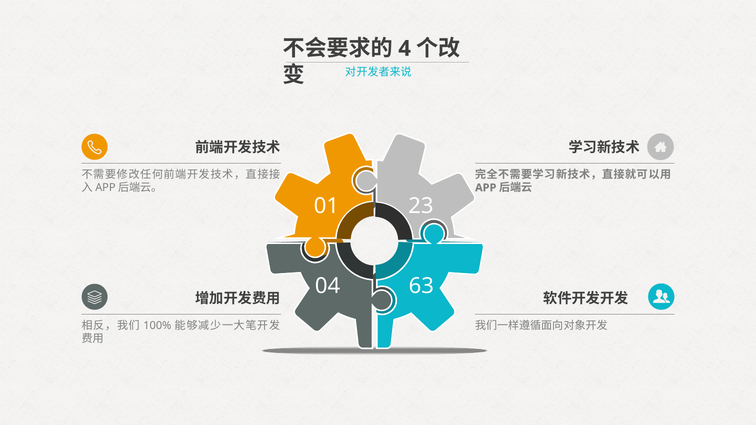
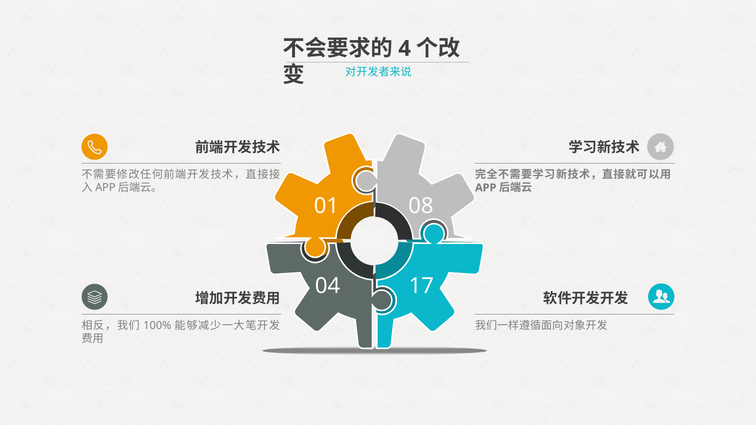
23: 23 -> 08 (421, 206)
63: 63 -> 17 (421, 286)
